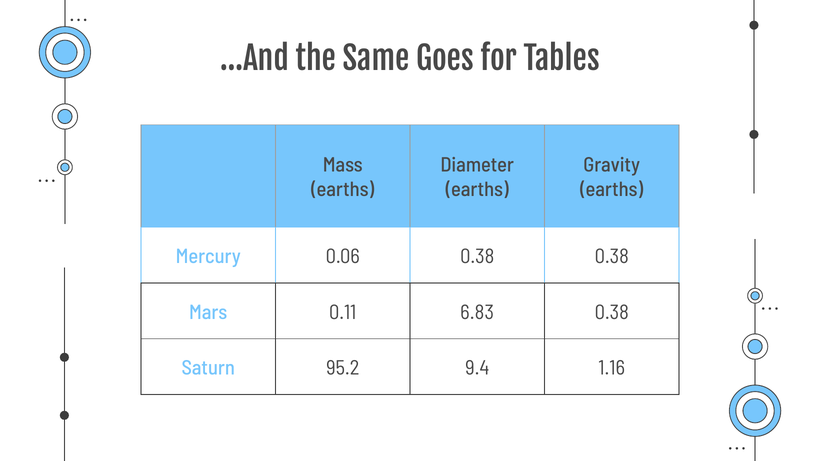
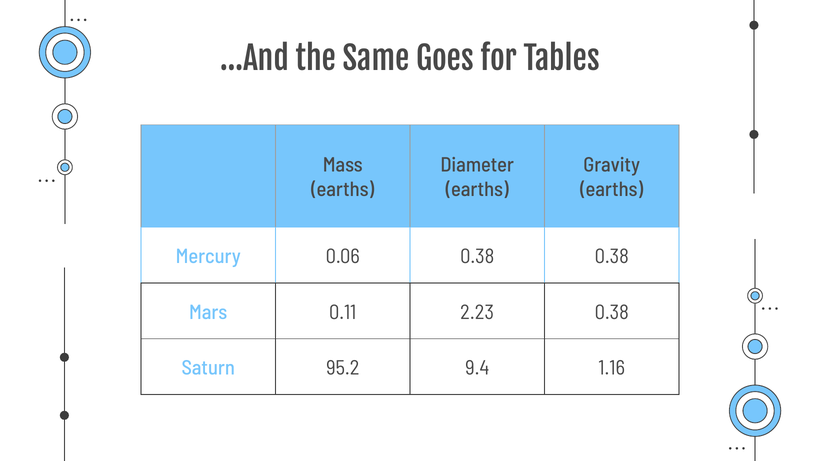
6.83: 6.83 -> 2.23 (477, 312)
